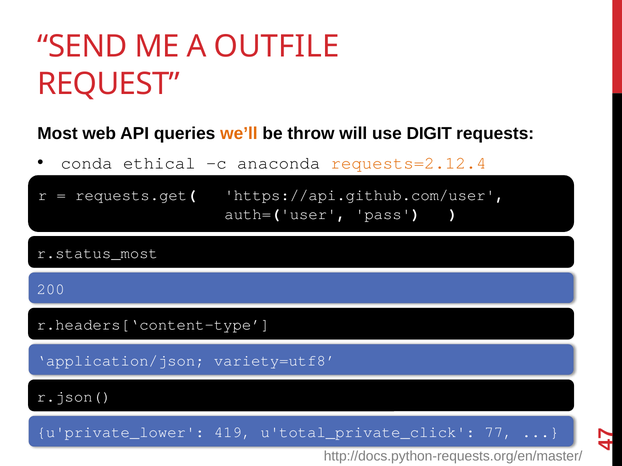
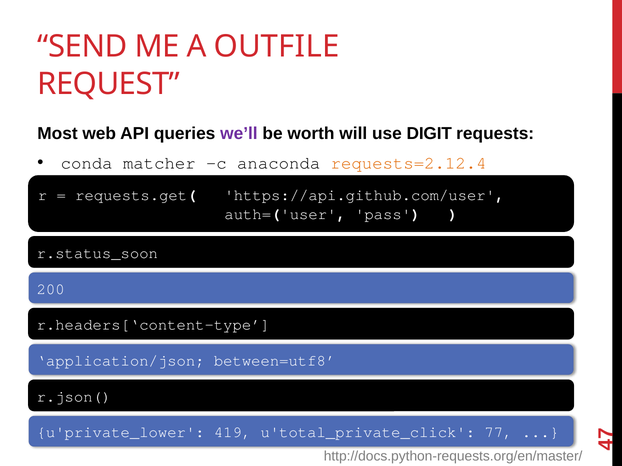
we’ll colour: orange -> purple (239, 134)
throw: throw -> worth (311, 134)
ethical: ethical -> matcher (159, 163)
r.status_most: r.status_most -> r.status_soon (97, 253)
variety=utf8: variety=utf8 -> between=utf8 (275, 361)
